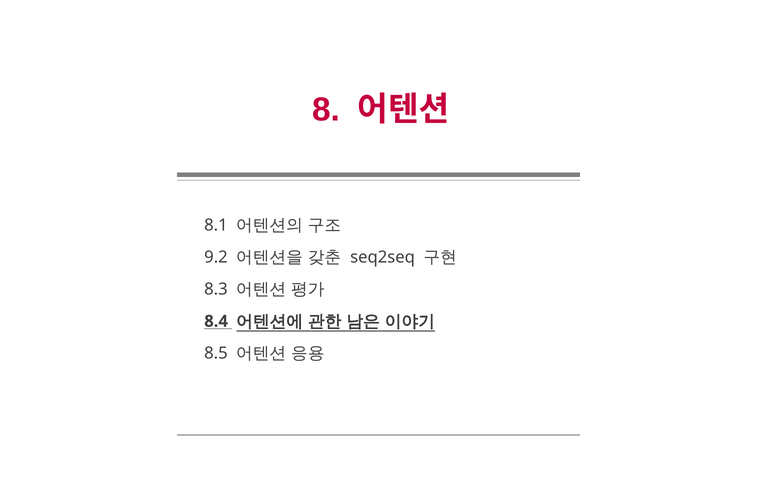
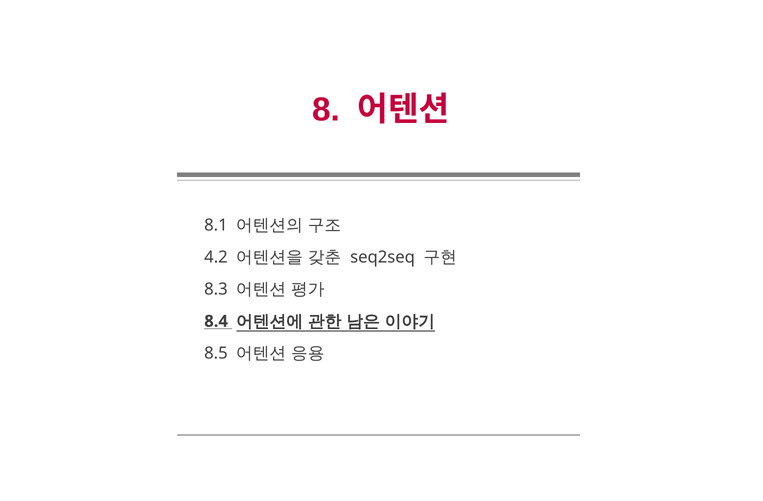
9.2: 9.2 -> 4.2 (216, 257)
